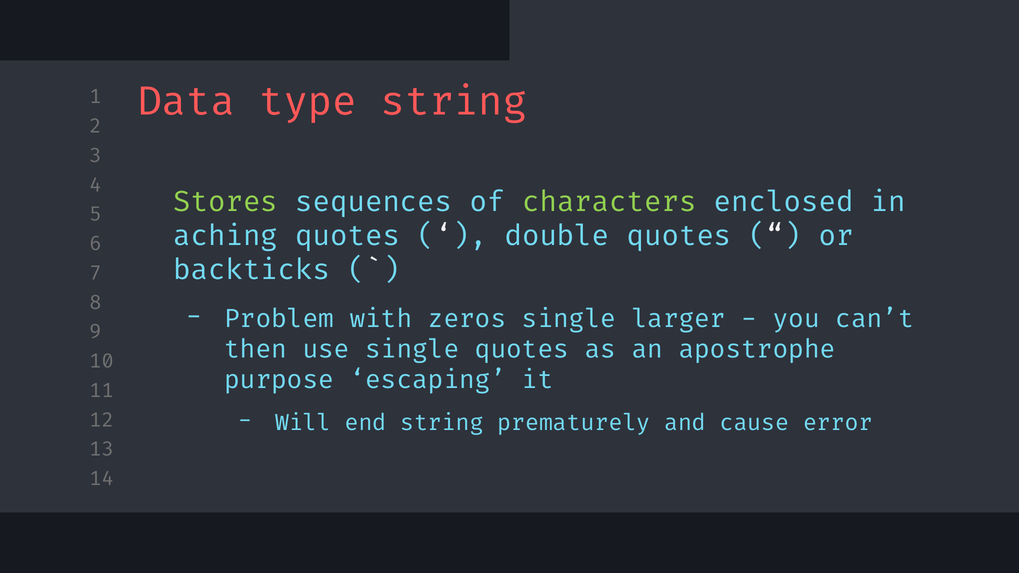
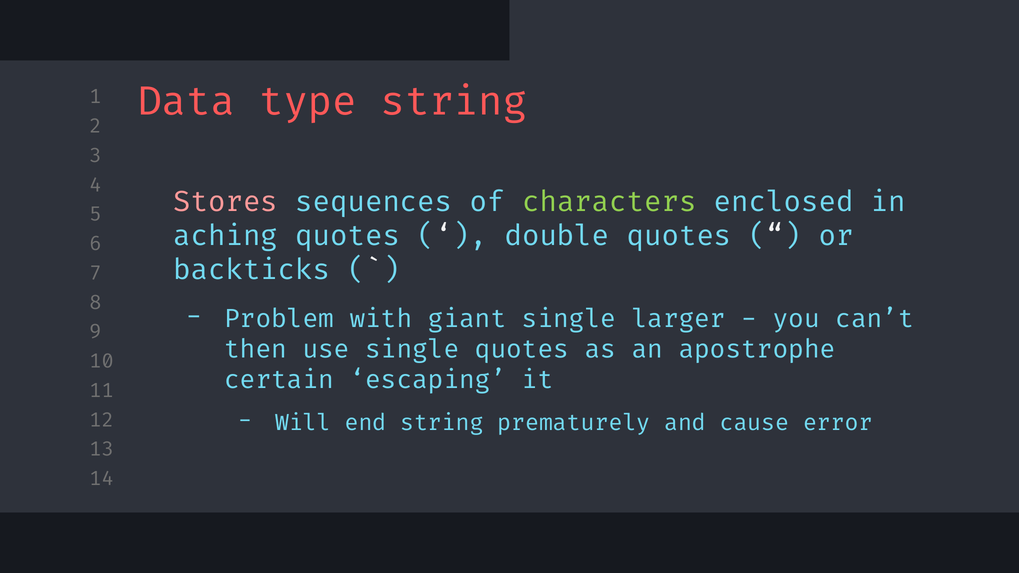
Stores colour: light green -> pink (226, 202)
zeros: zeros -> giant (467, 319)
purpose: purpose -> certain (279, 380)
